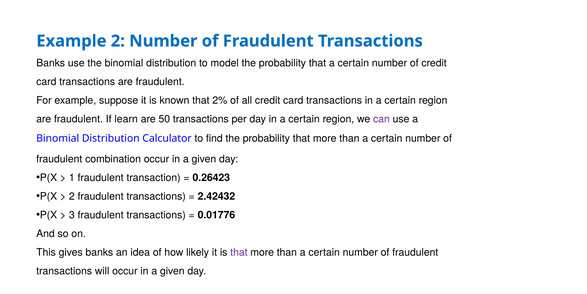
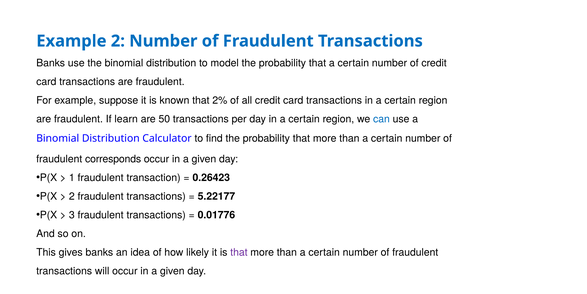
can colour: purple -> blue (381, 119)
combination: combination -> corresponds (113, 159)
2.42432: 2.42432 -> 5.22177 (216, 196)
